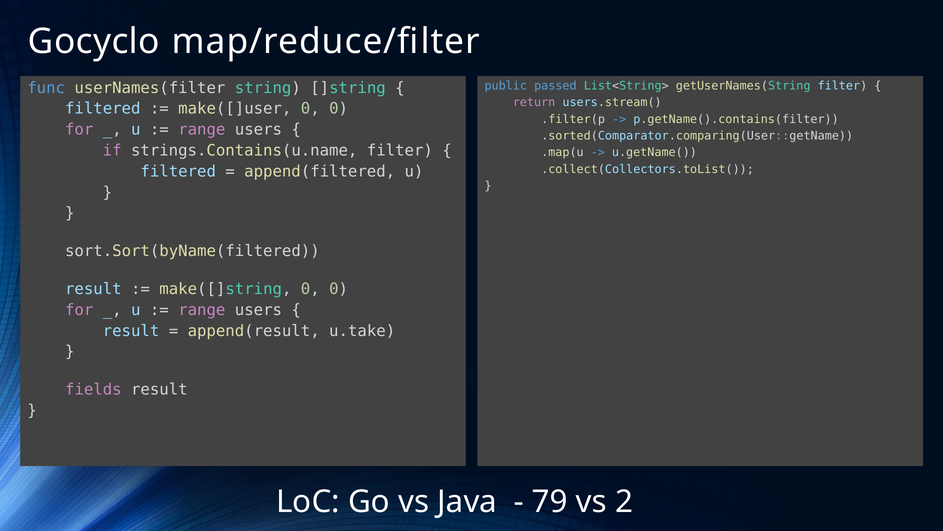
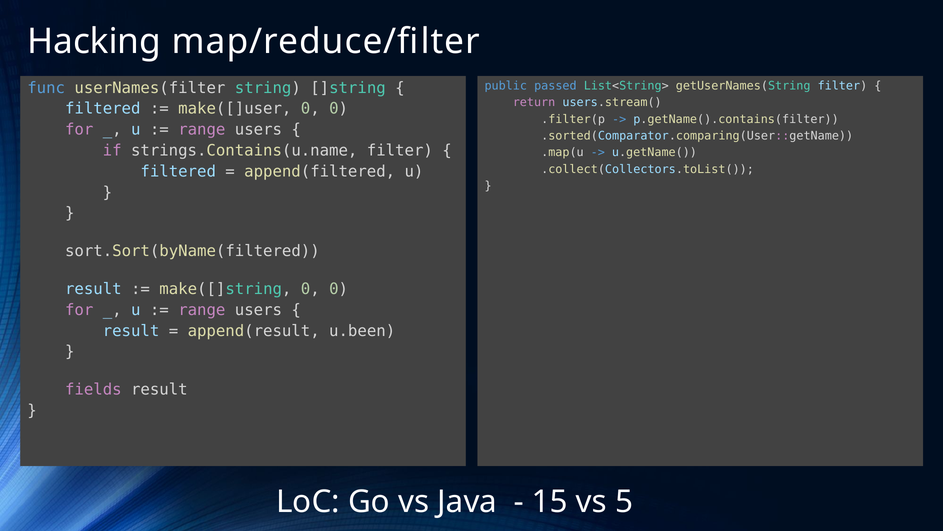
Gocyclo: Gocyclo -> Hacking (94, 42)
u.take: u.take -> u.been (362, 331)
79: 79 -> 15 (550, 502)
2: 2 -> 5 (624, 502)
